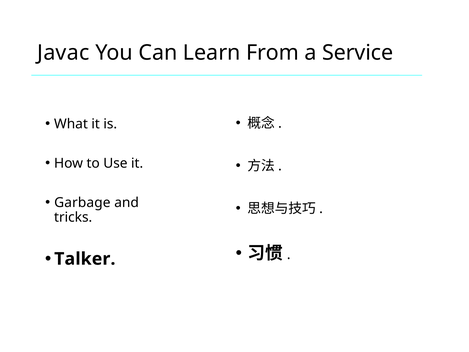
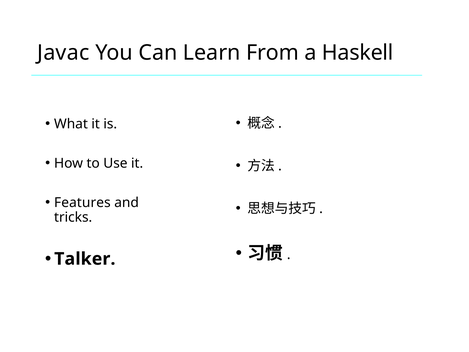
Service: Service -> Haskell (358, 53)
Garbage: Garbage -> Features (82, 203)
